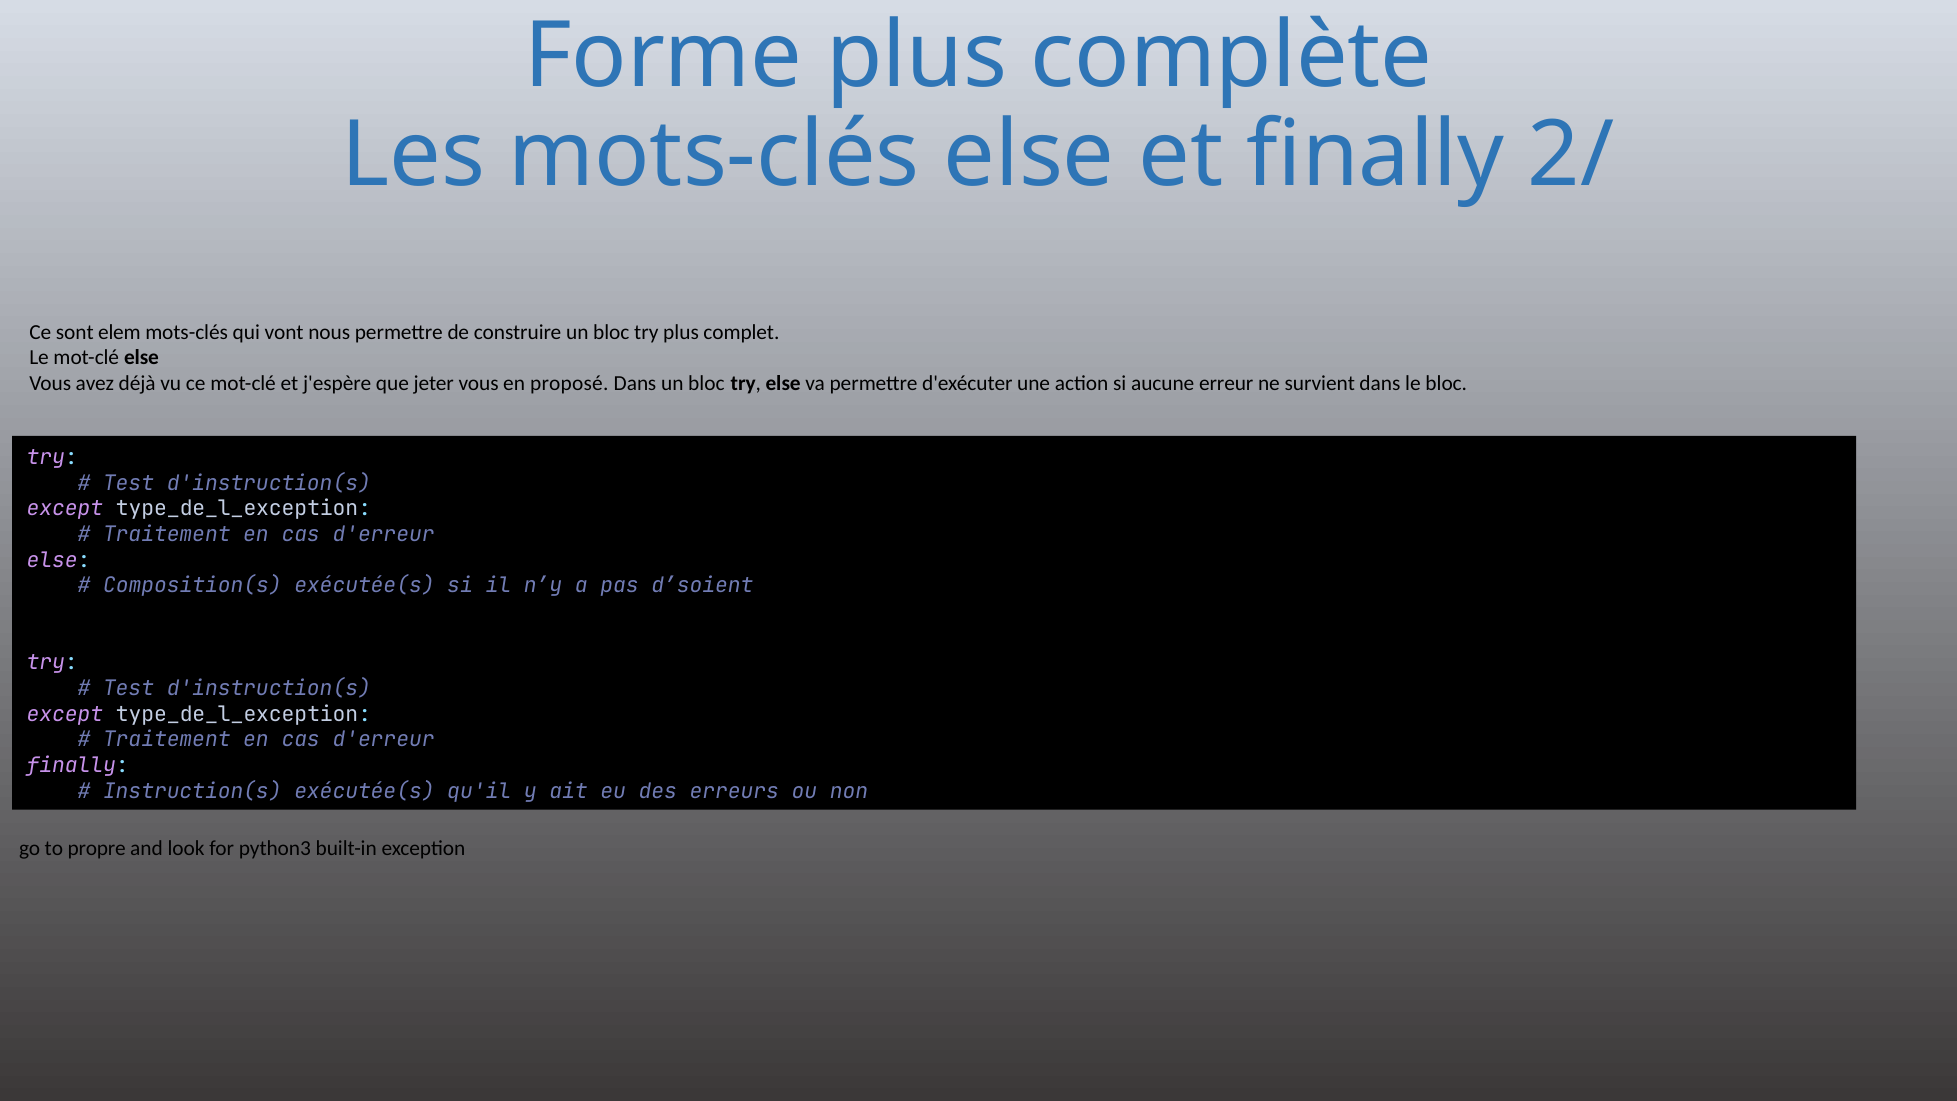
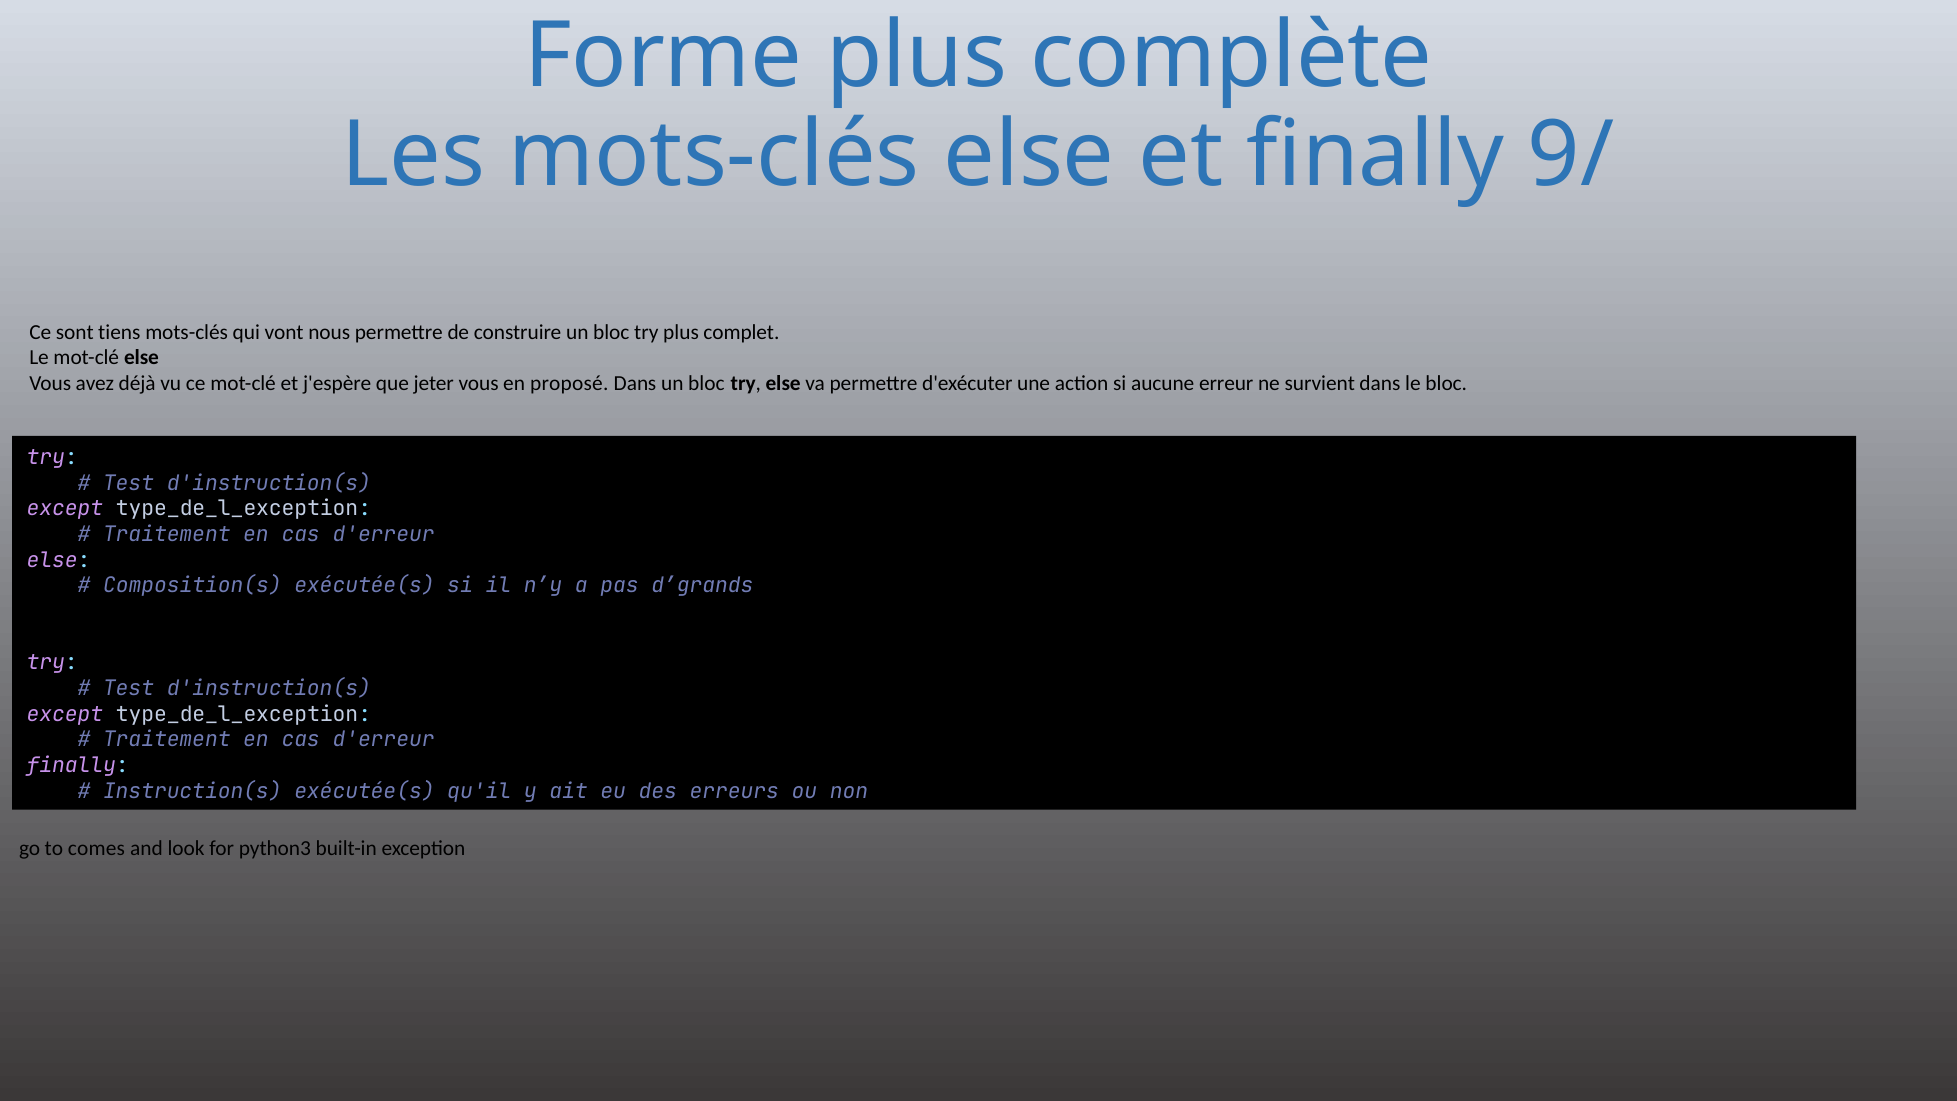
2/: 2/ -> 9/ (1571, 155)
elem: elem -> tiens (119, 332)
d’soient: d’soient -> d’grands (702, 586)
propre: propre -> comes (96, 849)
